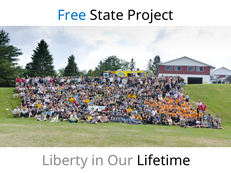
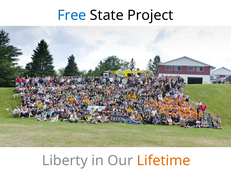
Lifetime colour: black -> orange (164, 161)
